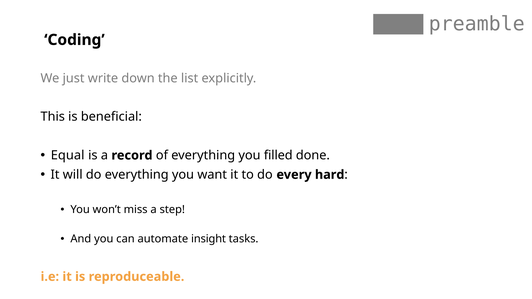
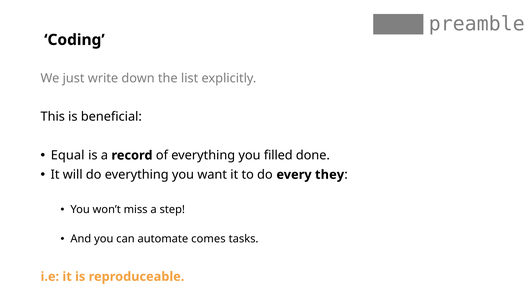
hard: hard -> they (330, 175)
insight: insight -> comes (208, 239)
